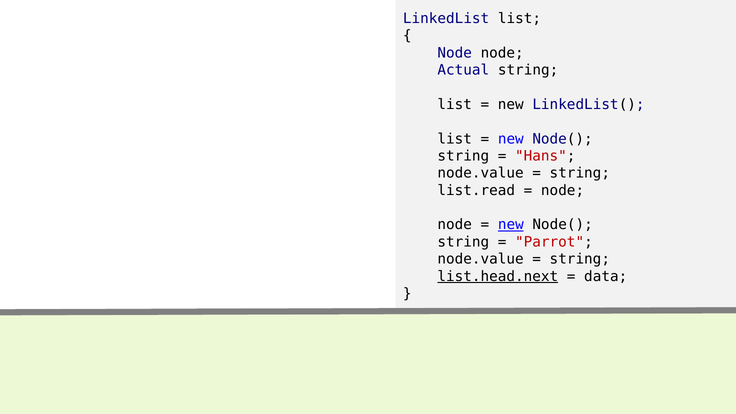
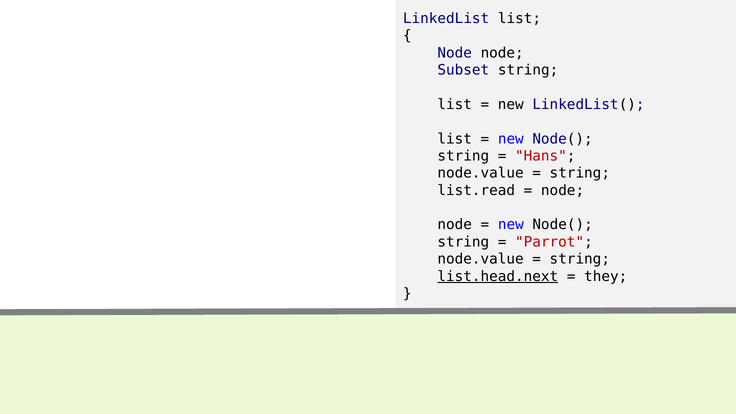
Actual: Actual -> Subset (463, 70)
new underline: present -> none (511, 225)
data: data -> they (606, 276)
